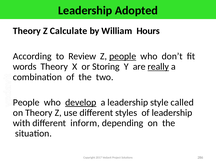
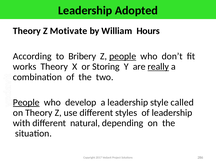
Calculate: Calculate -> Motivate (69, 31)
Review: Review -> Bribery (82, 56)
words: words -> works (25, 67)
People underline: none -> present (26, 102)
develop underline: present -> none (81, 102)
inform: inform -> natural (85, 123)
